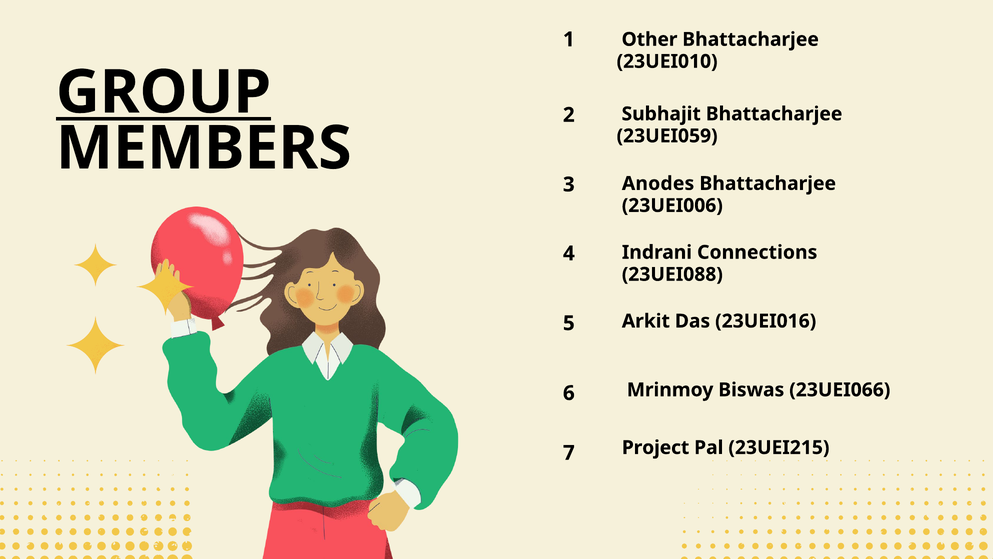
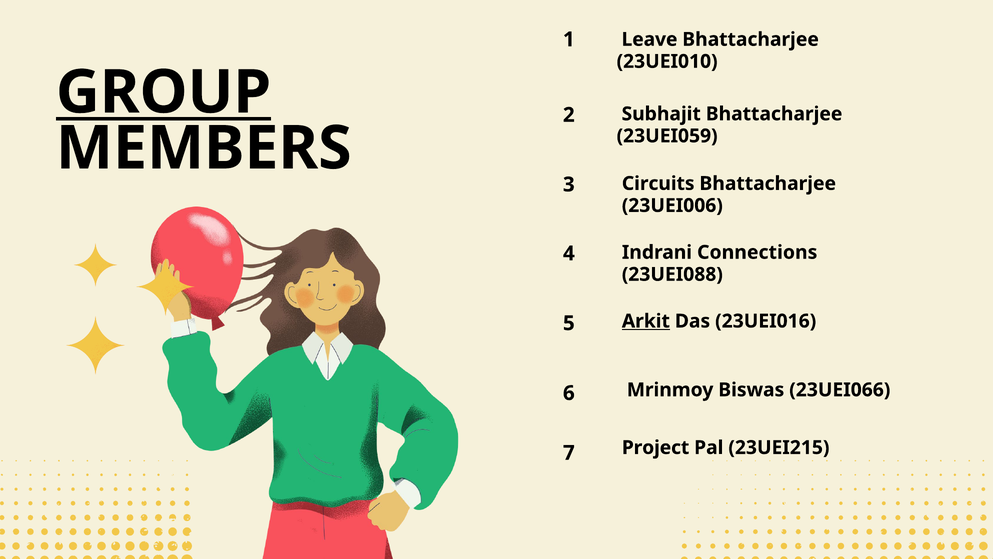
Other: Other -> Leave (650, 39)
Anodes: Anodes -> Circuits (658, 183)
Arkit underline: none -> present (646, 321)
